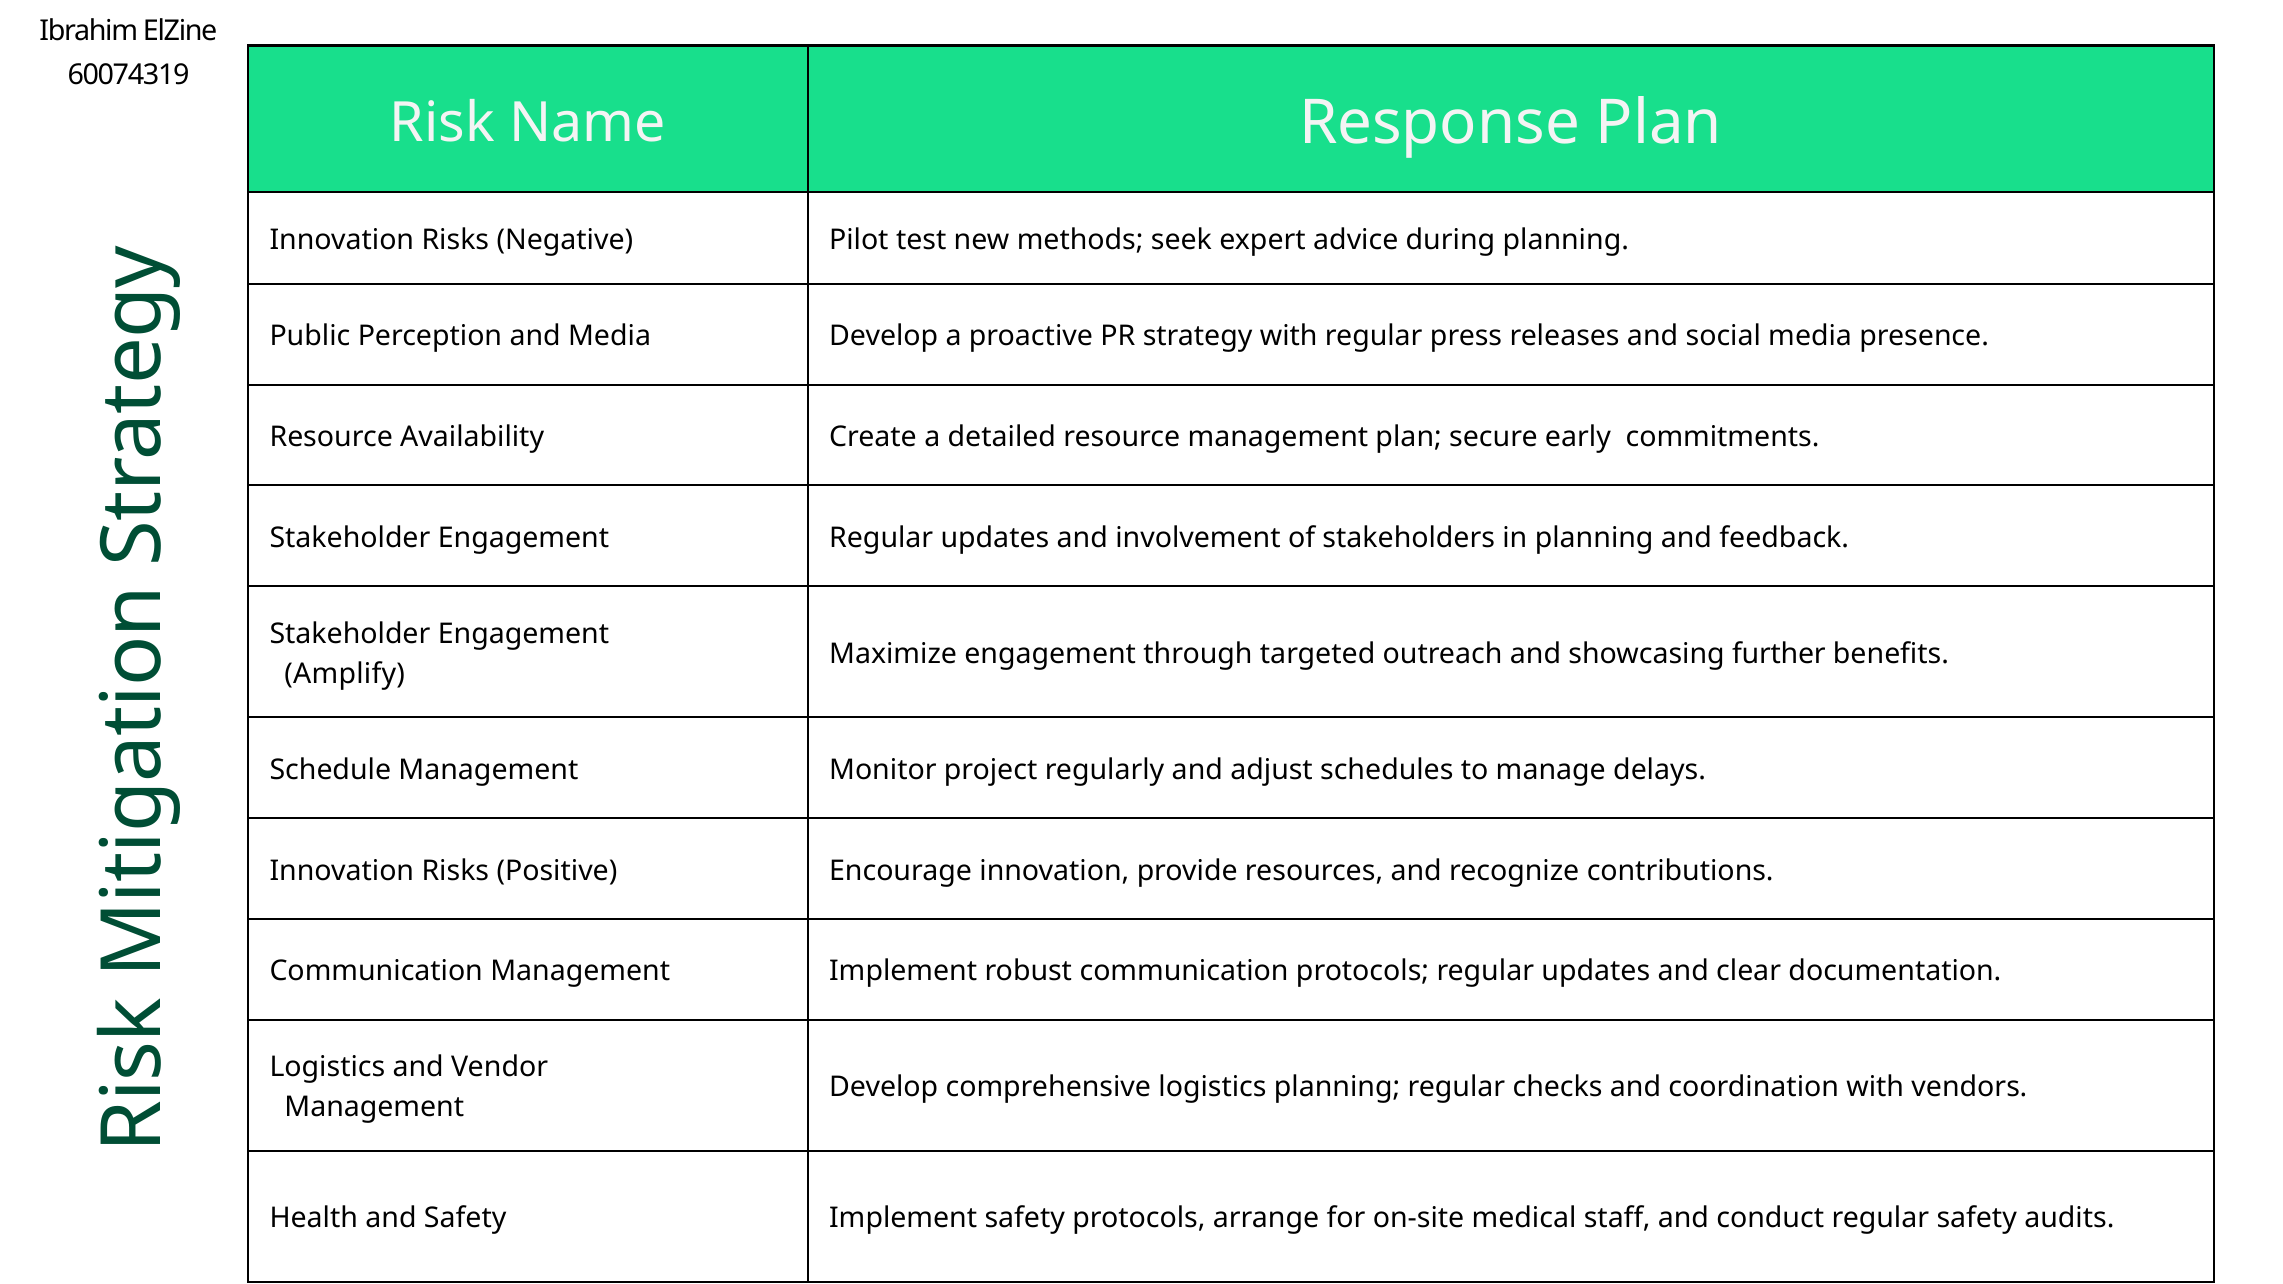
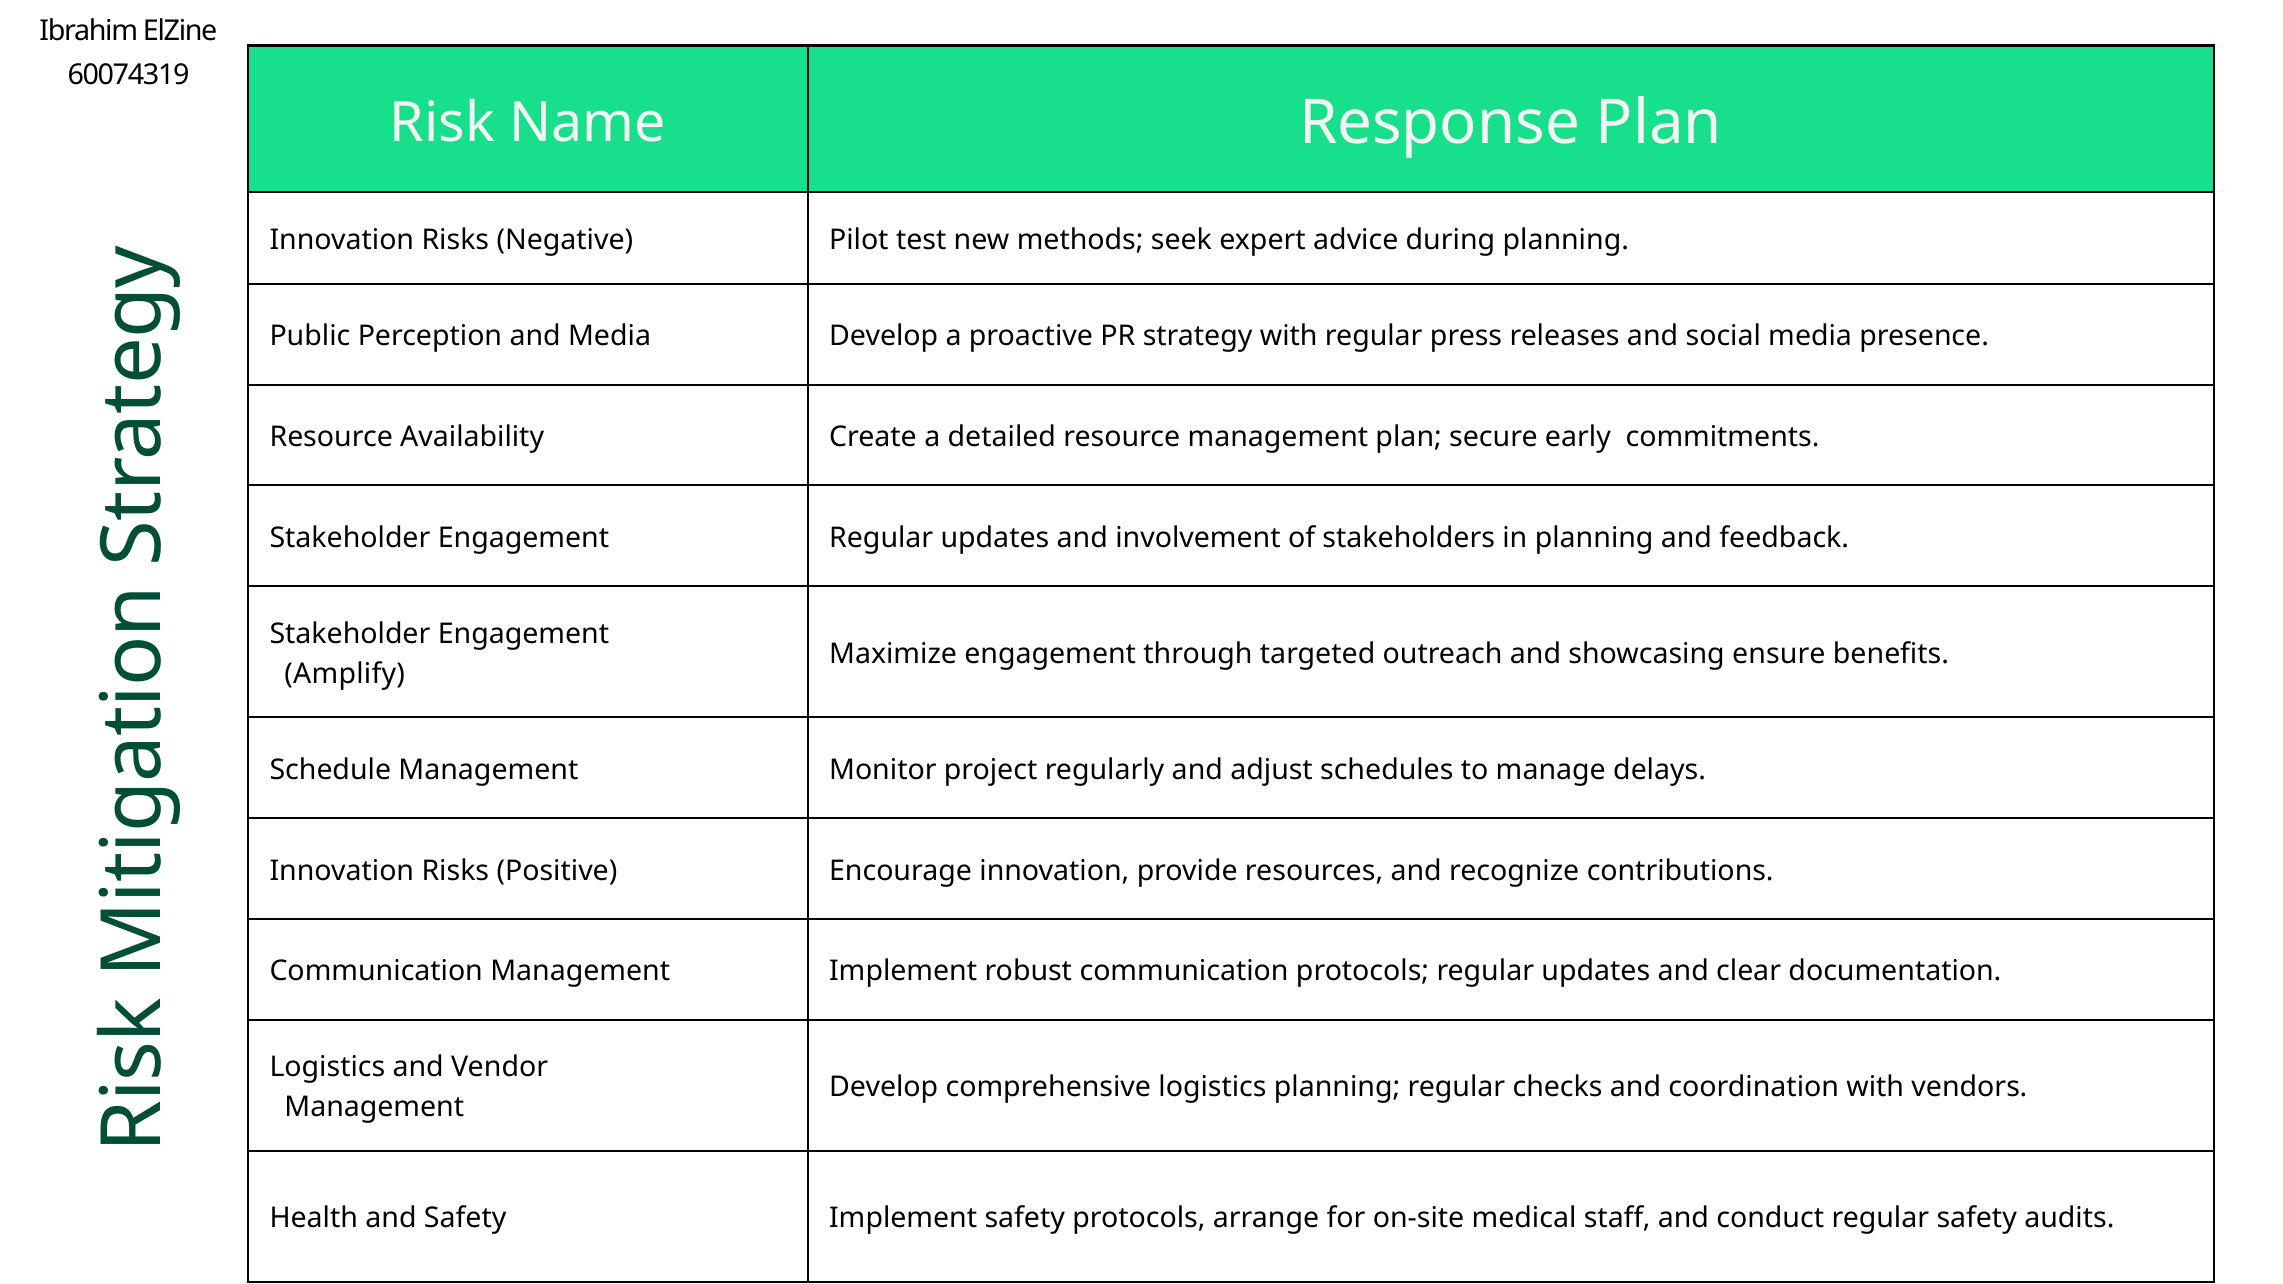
further: further -> ensure (1779, 654)
